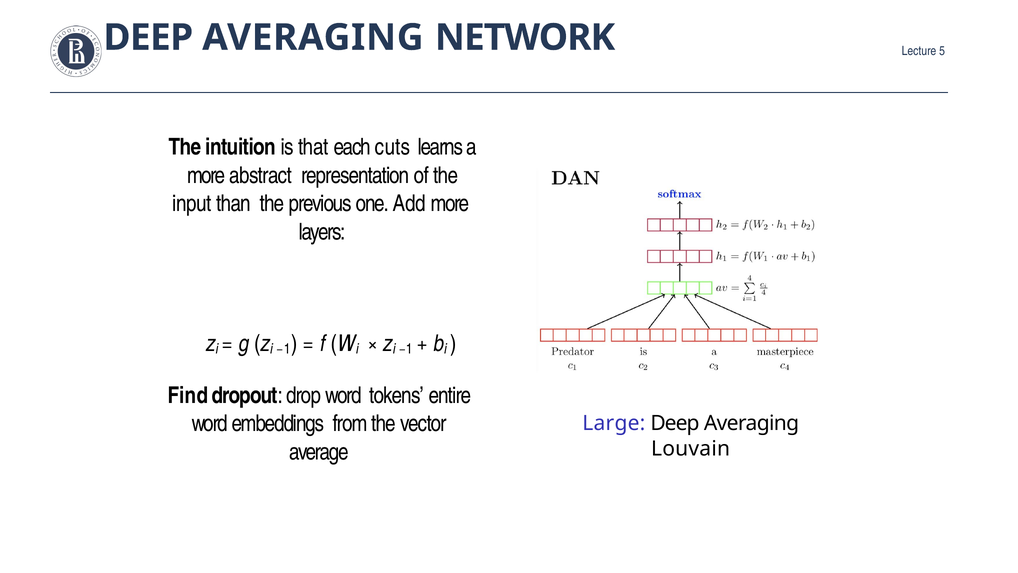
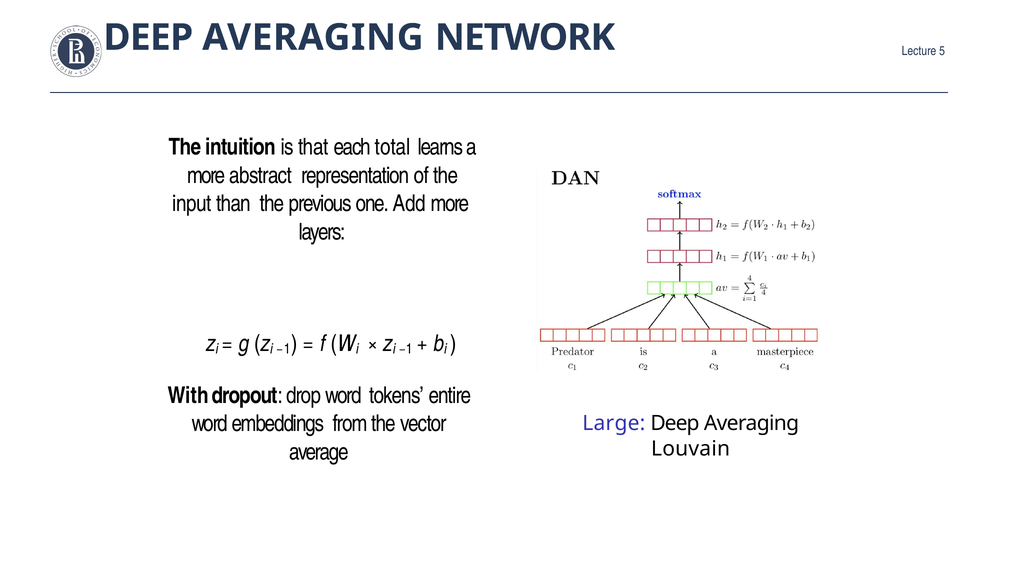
cuts: cuts -> total (393, 147)
Find: Find -> With (188, 395)
